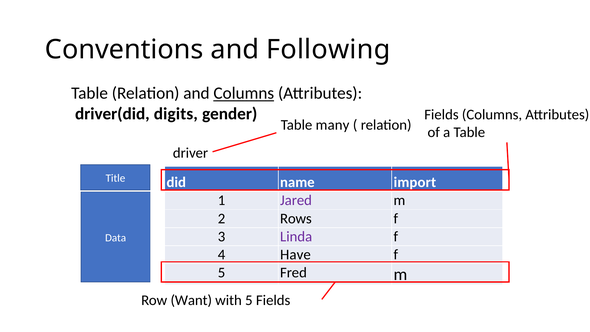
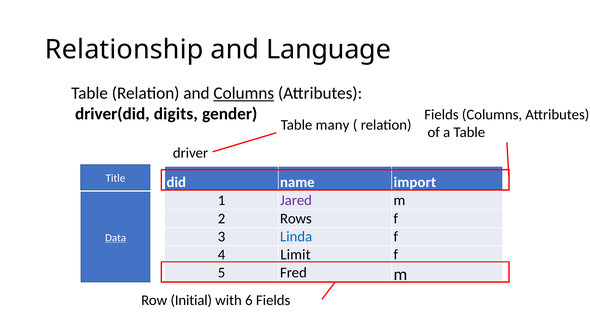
Conventions: Conventions -> Relationship (124, 50)
Following: Following -> Language (329, 50)
Linda colour: purple -> blue (296, 237)
Data underline: none -> present (116, 238)
Have: Have -> Limit (295, 255)
Want: Want -> Initial (191, 300)
with 5: 5 -> 6 (249, 300)
